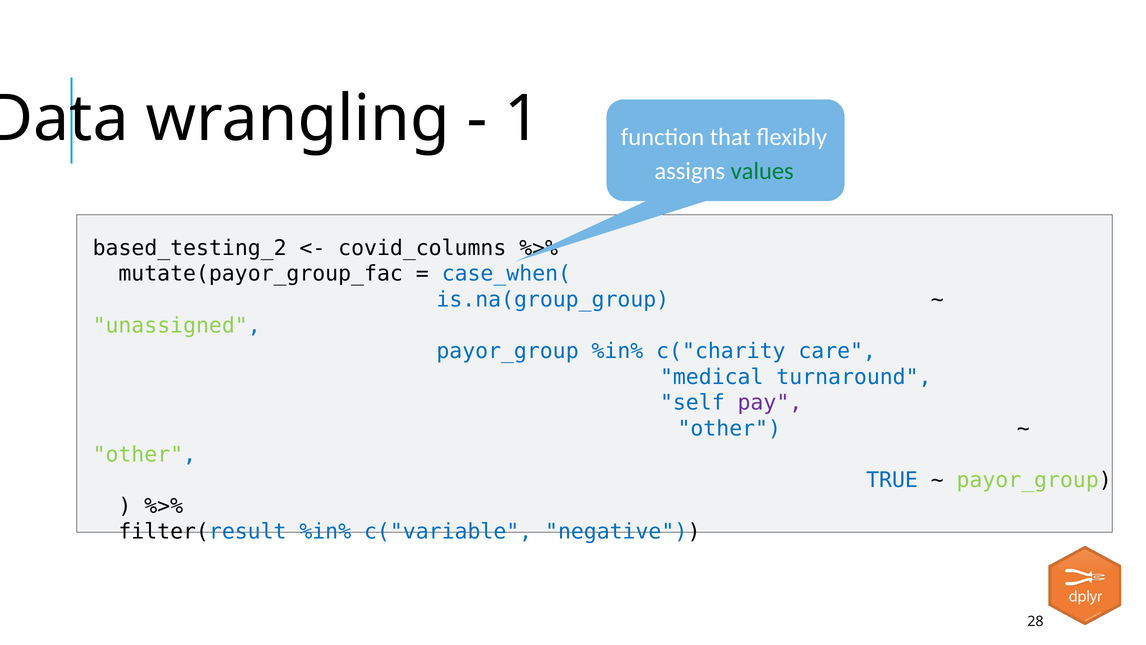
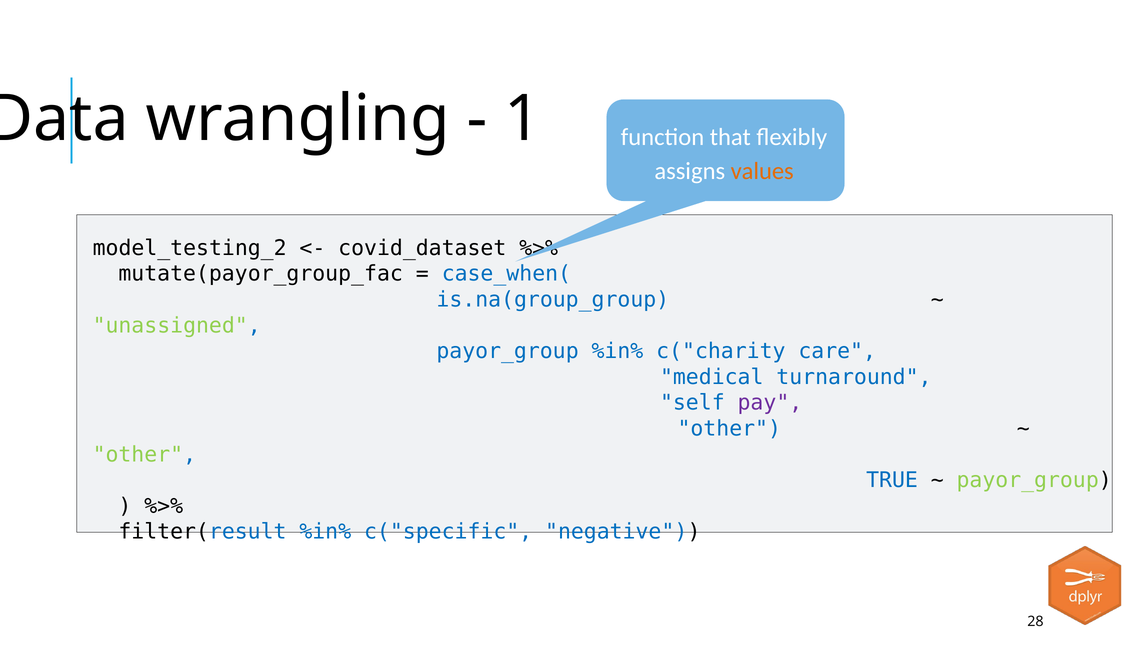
values colour: green -> orange (762, 171)
based_testing_2: based_testing_2 -> model_testing_2 (190, 248)
covid_columns: covid_columns -> covid_dataset (422, 248)
c("variable: c("variable -> c("specific (448, 532)
